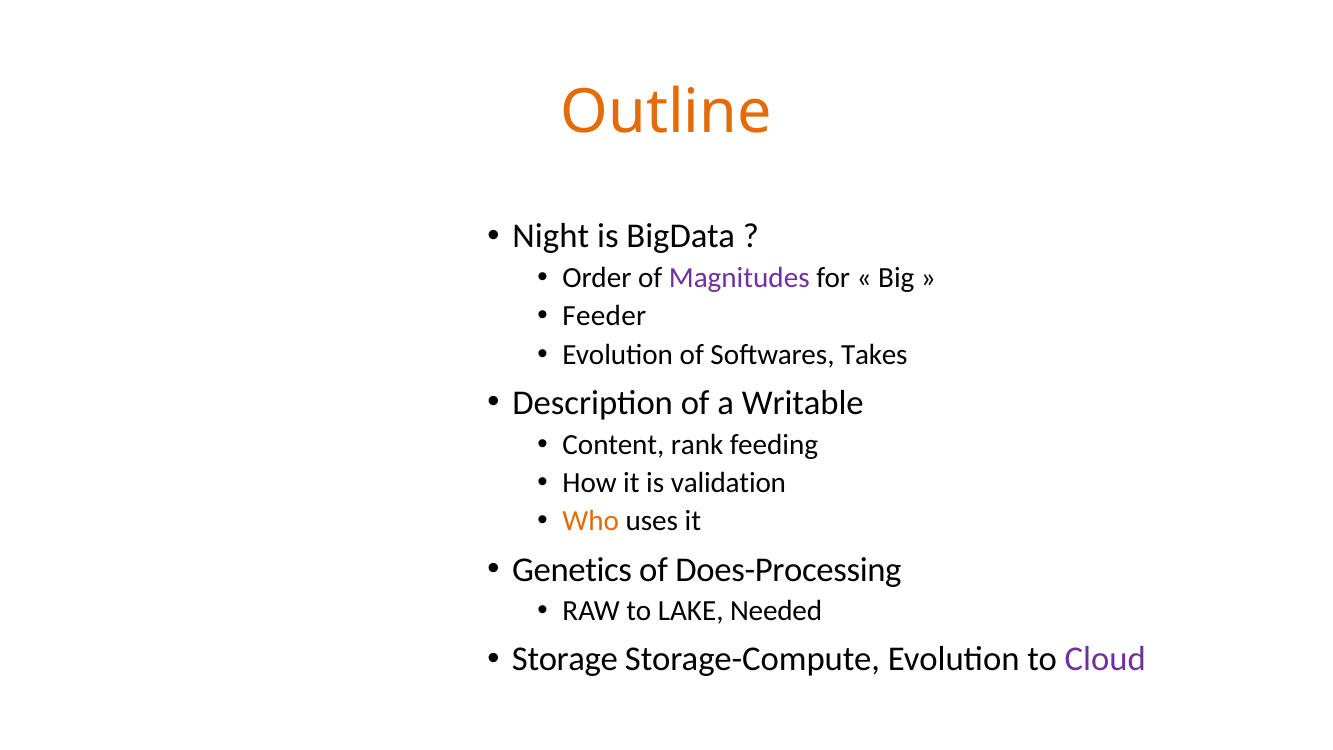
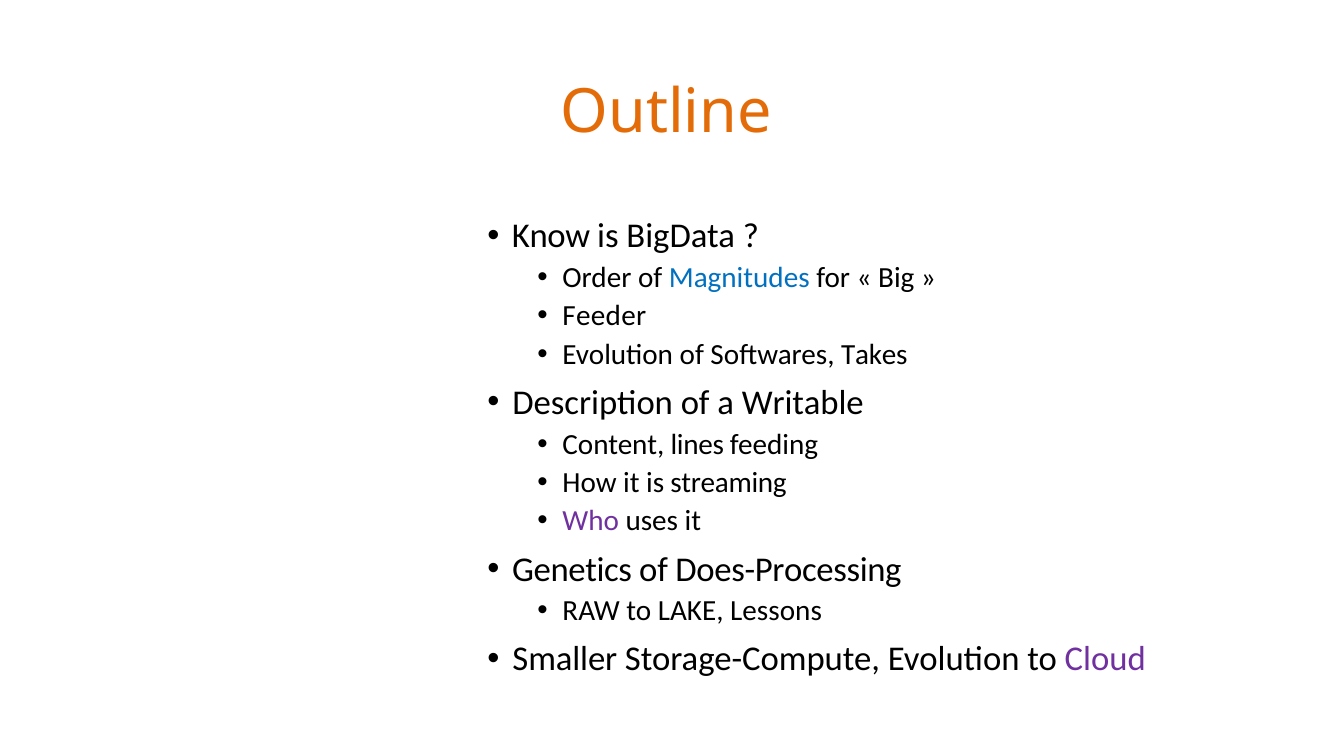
Night: Night -> Know (551, 236)
Magnitudes colour: purple -> blue (739, 278)
rank: rank -> lines (697, 444)
validation: validation -> streaming (728, 483)
Who colour: orange -> purple (591, 521)
Needed: Needed -> Lessons (776, 611)
Storage: Storage -> Smaller (565, 659)
